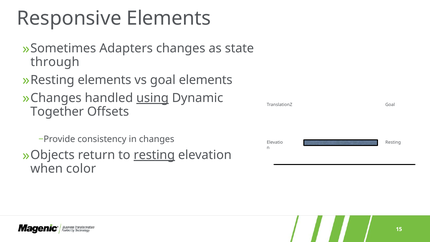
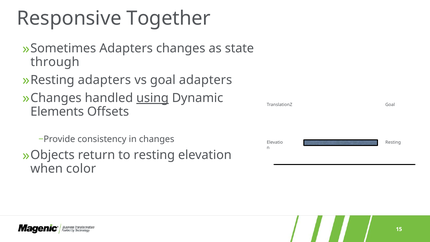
Responsive Elements: Elements -> Together (169, 18)
elements: elements -> adapters (104, 80)
goal elements: elements -> adapters (206, 80)
Together: Together -> Elements (57, 112)
resting underline: present -> none (154, 155)
